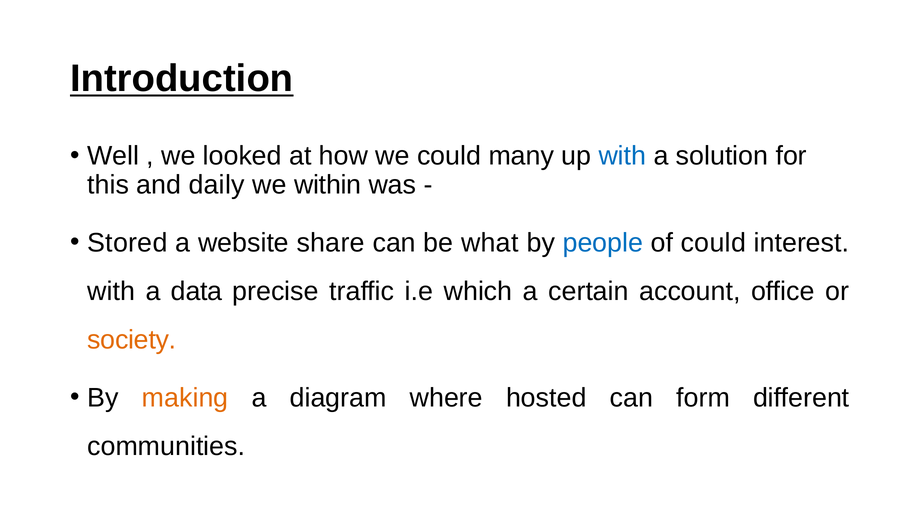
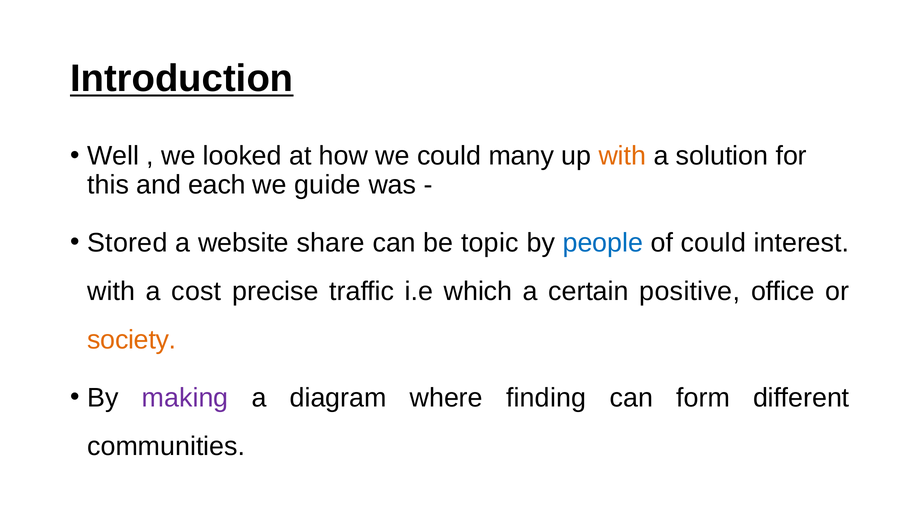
with colour: blue -> orange (622, 156)
daily: daily -> each (217, 185)
within: within -> guide (328, 185)
what: what -> topic (490, 243)
data: data -> cost (196, 291)
account: account -> positive (690, 291)
making colour: orange -> purple (185, 397)
hosted: hosted -> finding (546, 397)
